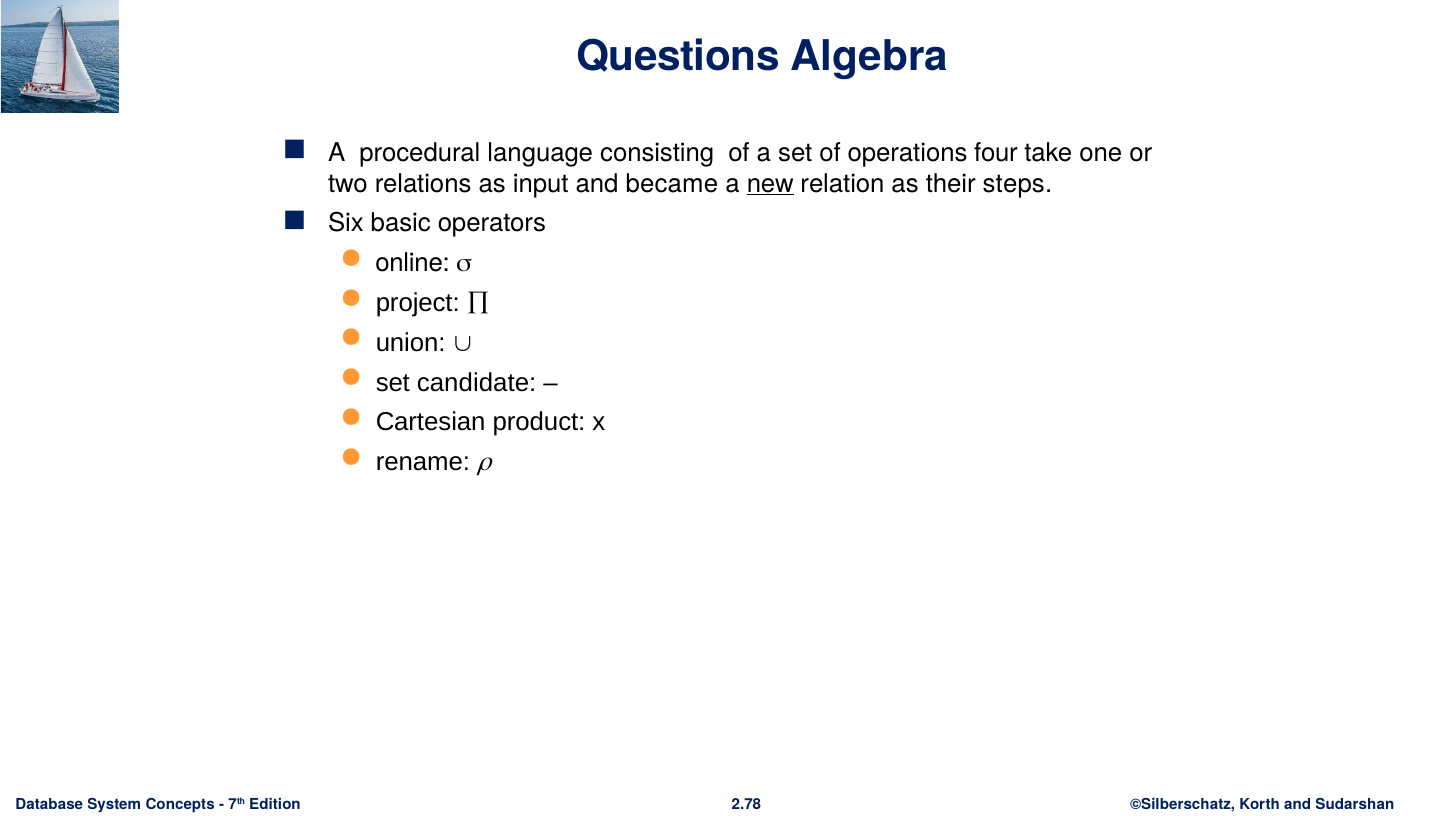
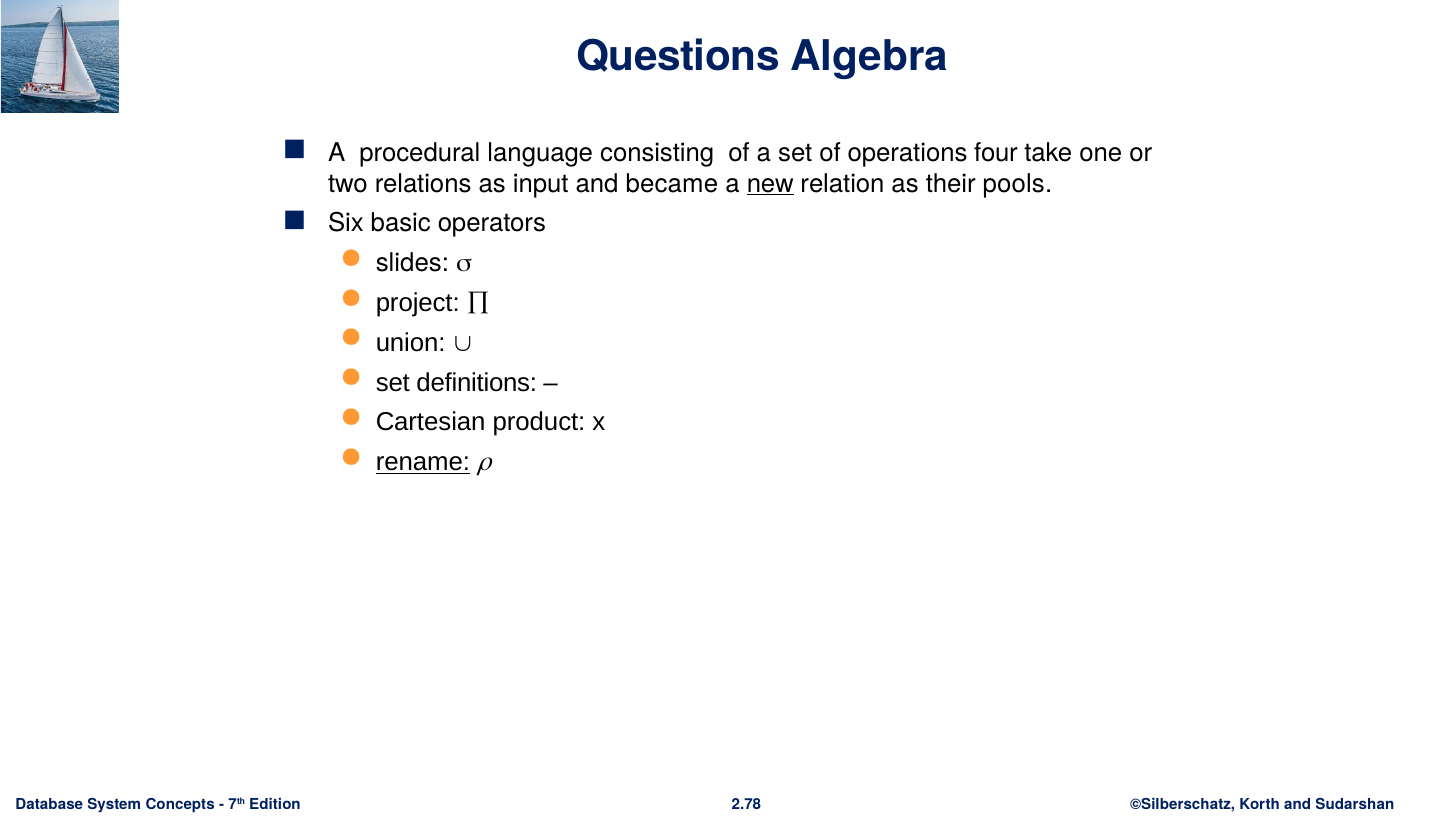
steps: steps -> pools (1017, 184)
online: online -> slides (412, 263)
candidate: candidate -> definitions (477, 383)
rename underline: none -> present (423, 462)
